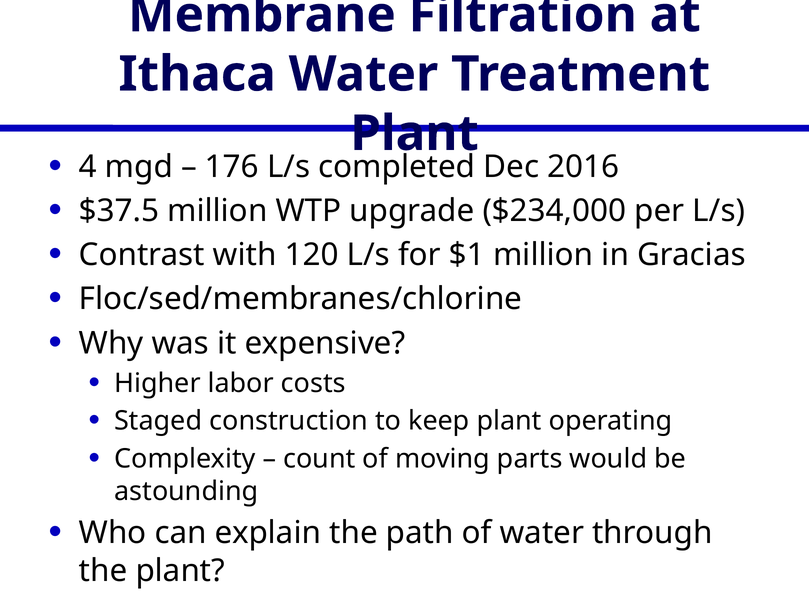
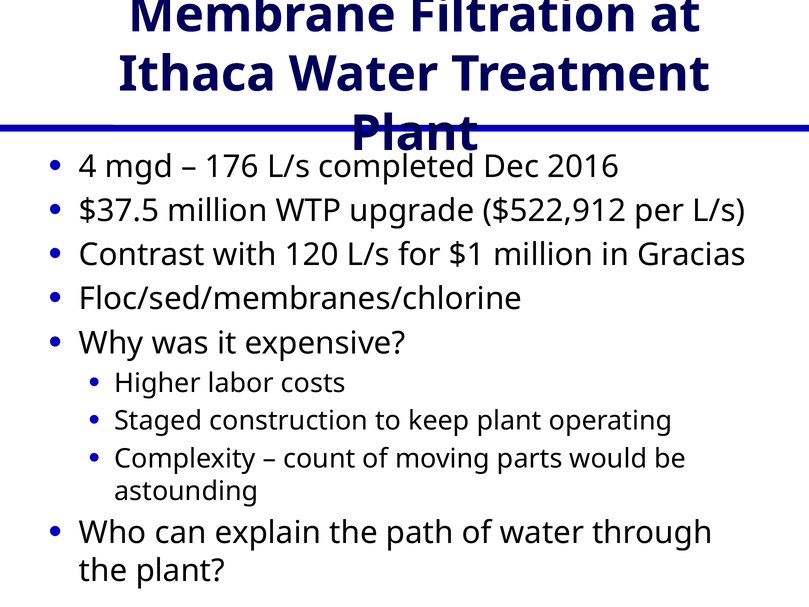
$234,000: $234,000 -> $522,912 (554, 211)
